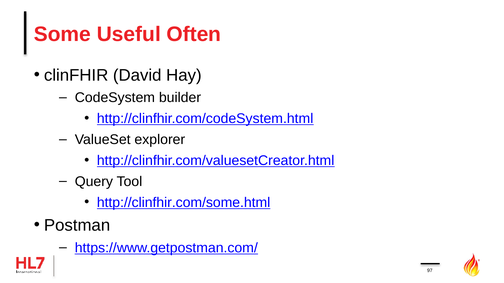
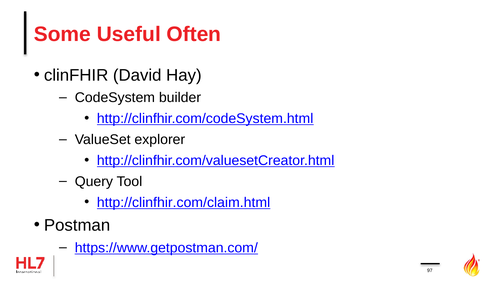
http://clinfhir.com/some.html: http://clinfhir.com/some.html -> http://clinfhir.com/claim.html (184, 203)
